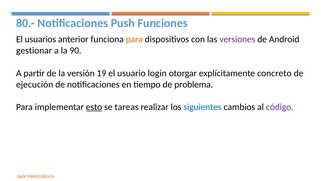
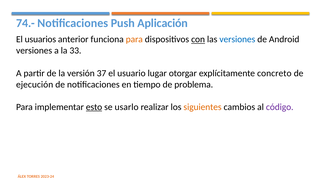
80.-: 80.- -> 74.- (25, 23)
Funciones: Funciones -> Aplicación (163, 23)
con underline: none -> present (198, 39)
versiones colour: purple -> blue (237, 39)
gestionar: gestionar -> versiones (34, 51)
90: 90 -> 33 (75, 51)
19: 19 -> 37 (102, 73)
login: login -> lugar (157, 73)
tareas: tareas -> usarlo (127, 107)
siguientes colour: blue -> orange (203, 107)
